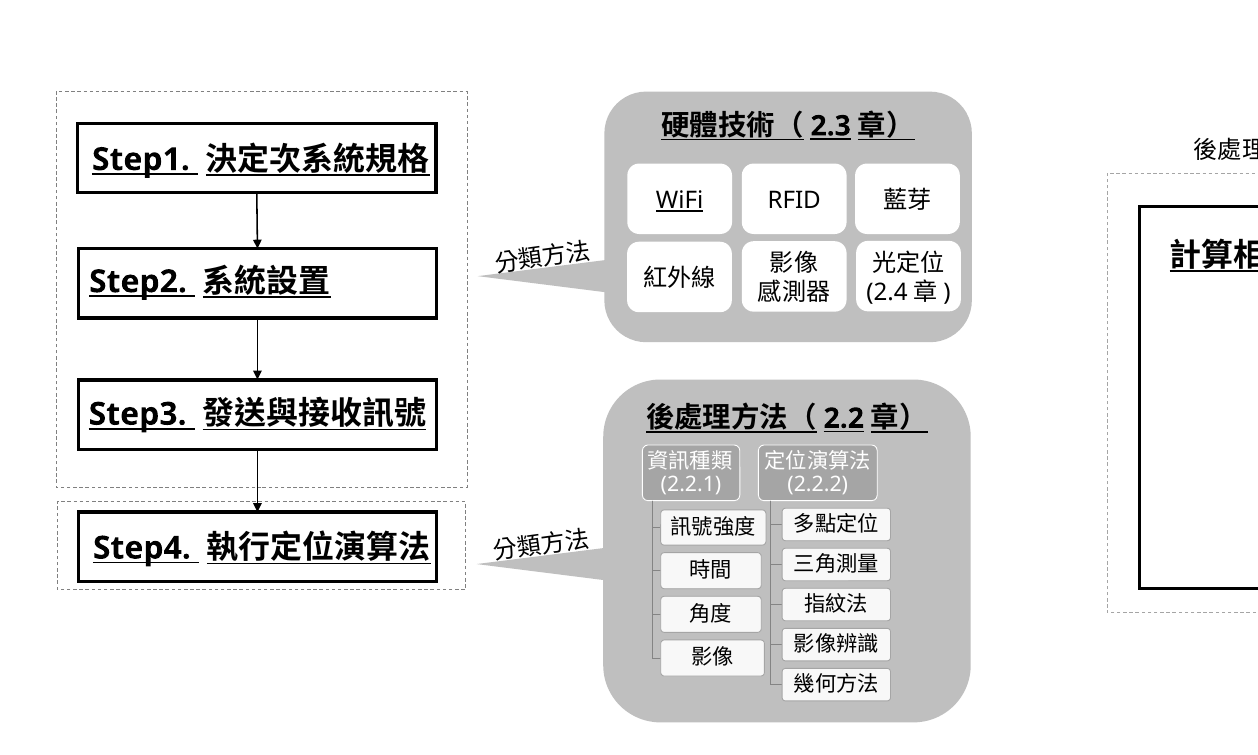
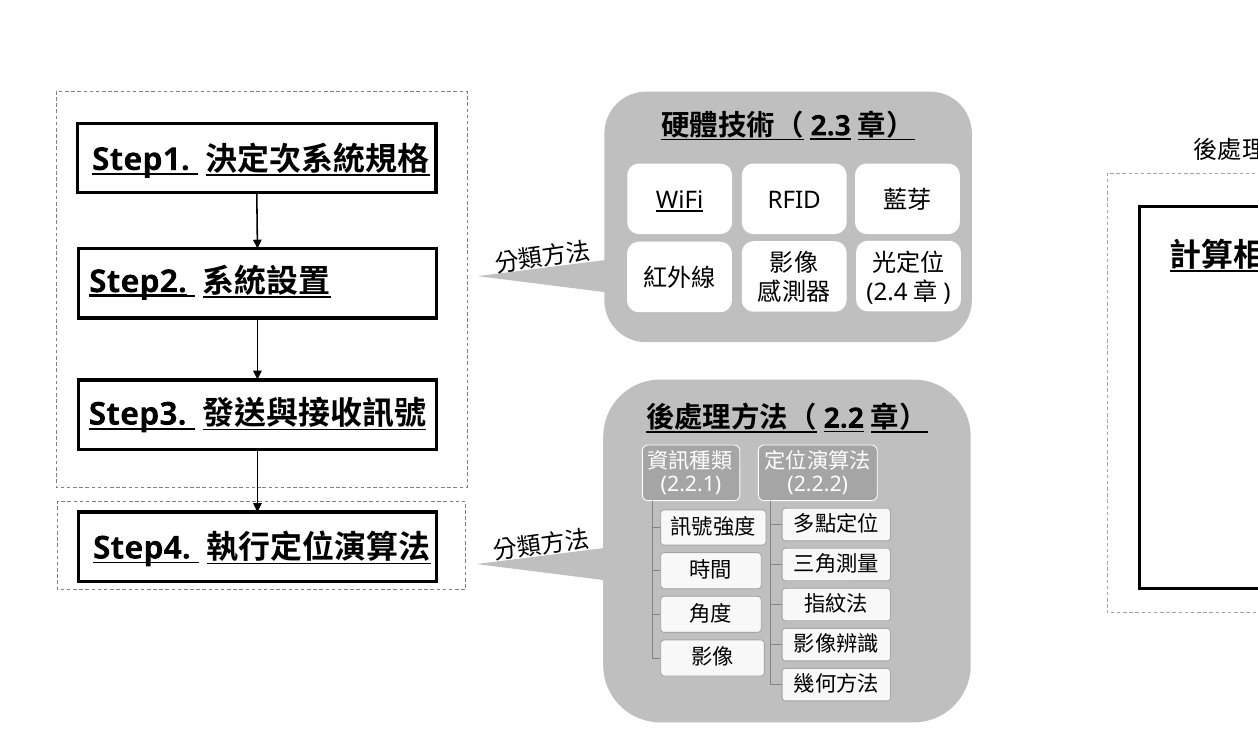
Step2 underline: none -> present (138, 282)
